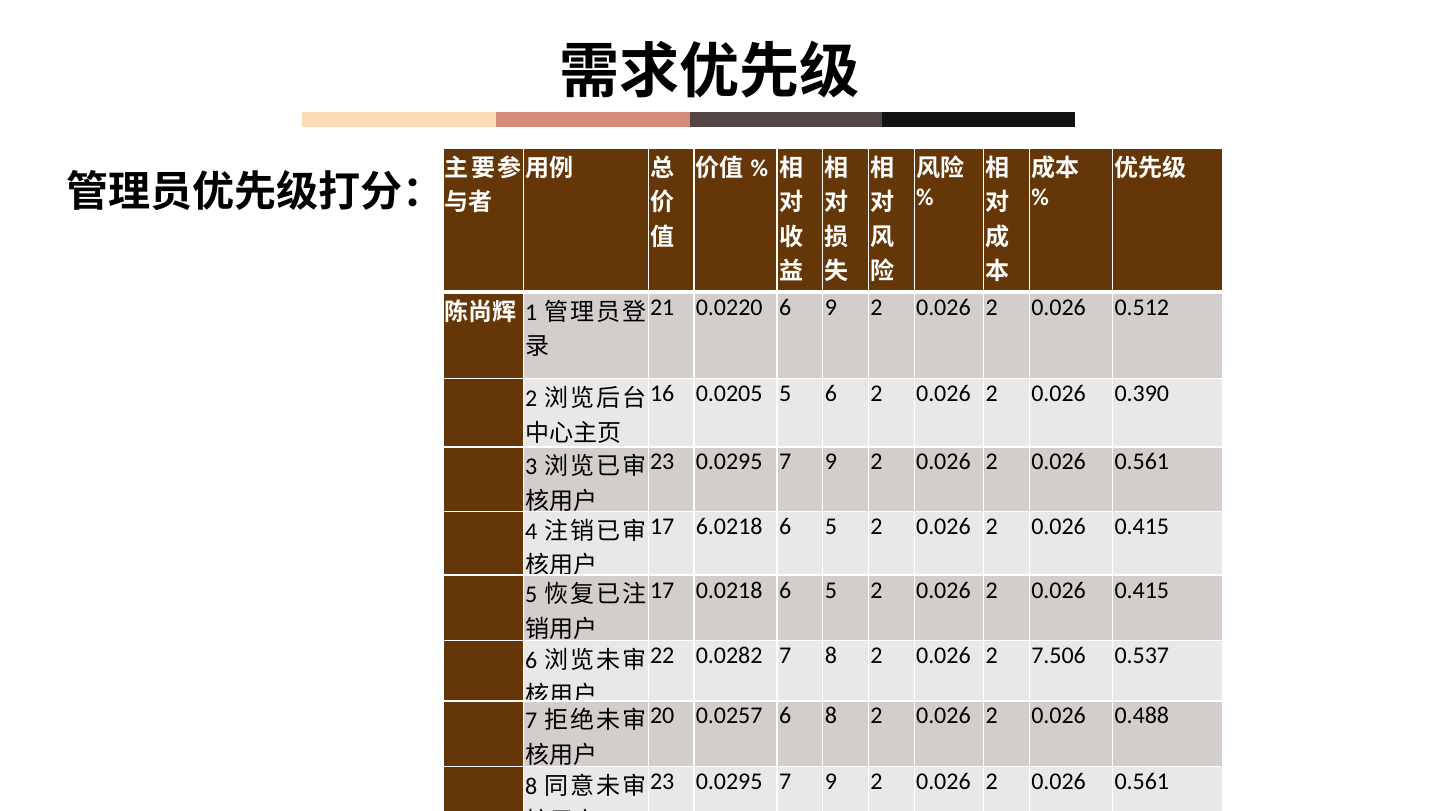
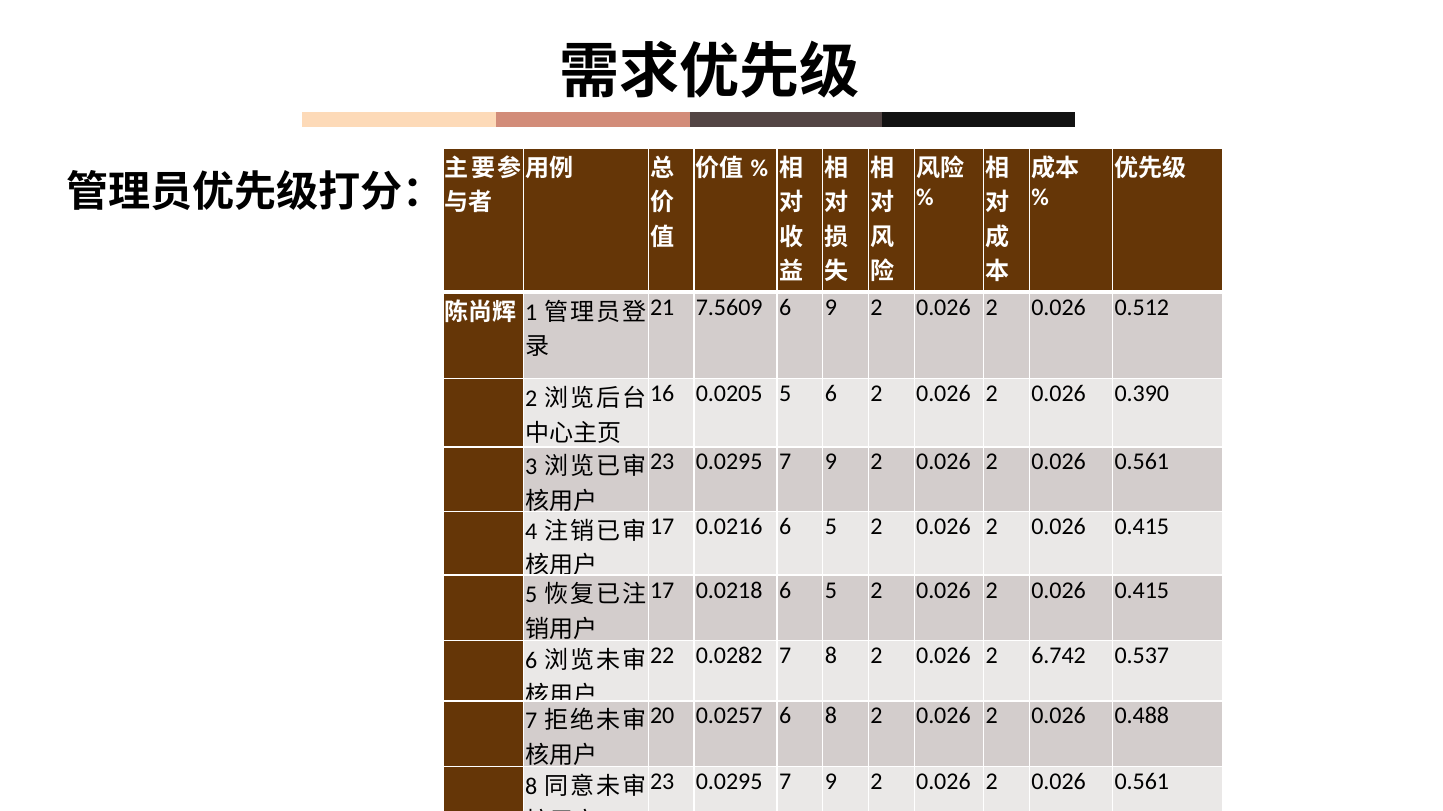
0.0220: 0.0220 -> 7.5609 (729, 308)
6.0218: 6.0218 -> 0.0216 (729, 527)
7.506: 7.506 -> 6.742 (1059, 656)
